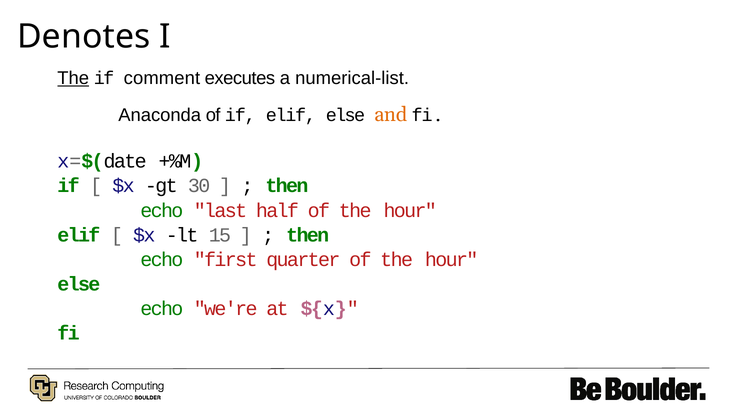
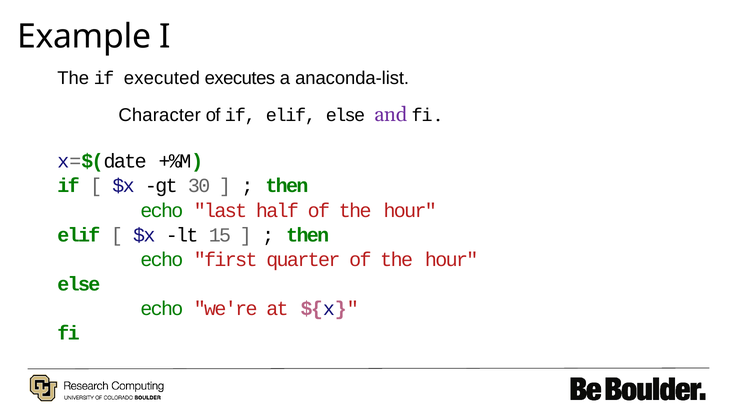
Denotes: Denotes -> Example (84, 36)
The underline: present -> none (73, 78)
comment: comment -> executed (162, 78)
numerical-list: numerical-list -> anaconda-list (352, 78)
Anaconda: Anaconda -> Character (160, 115)
and colour: orange -> purple (391, 115)
